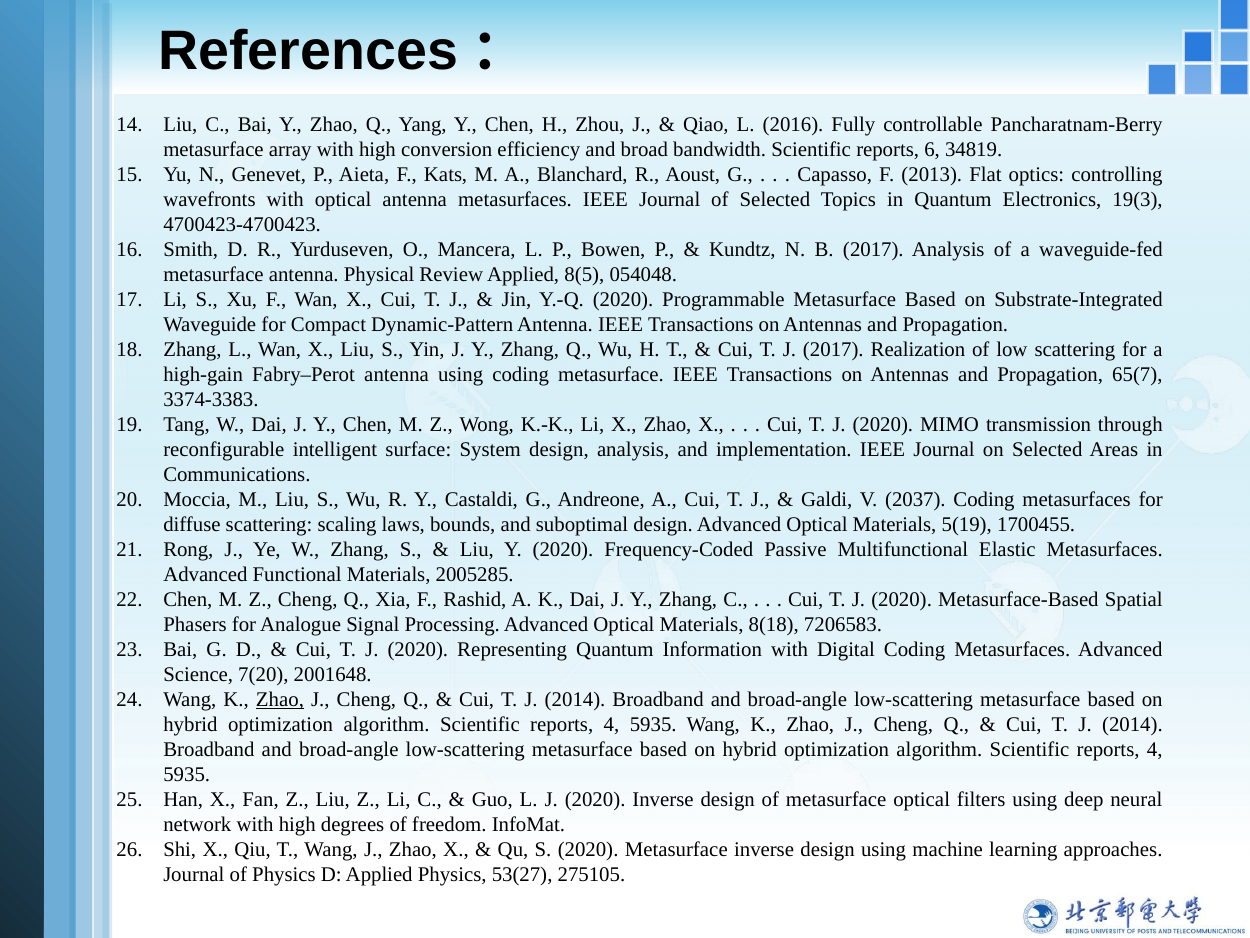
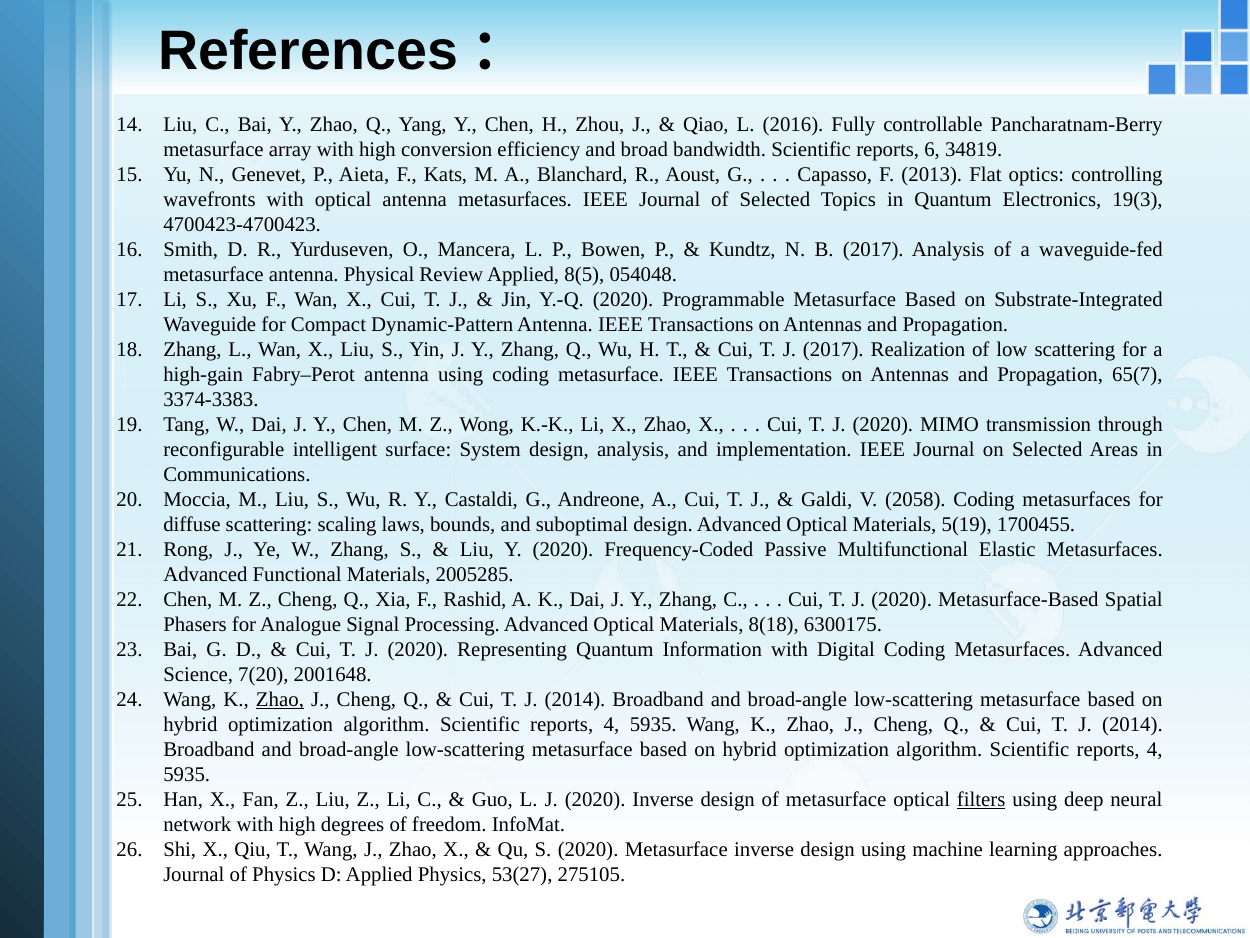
2037: 2037 -> 2058 (915, 499)
7206583: 7206583 -> 6300175 (843, 624)
filters underline: none -> present (981, 799)
